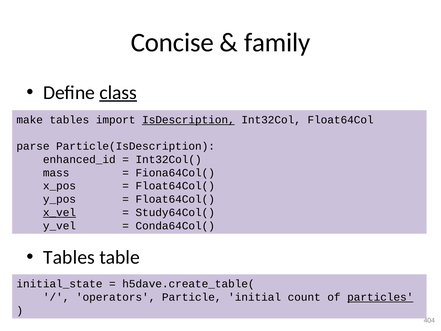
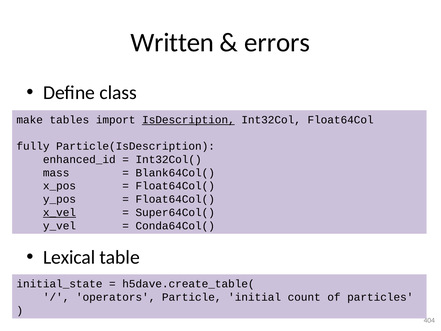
Concise: Concise -> Written (172, 43)
family: family -> errors (277, 43)
class underline: present -> none (118, 93)
parse: parse -> fully (33, 146)
Fiona64Col(: Fiona64Col( -> Blank64Col( (175, 173)
Study64Col(: Study64Col( -> Super64Col( (175, 212)
Tables: Tables -> Lexical (69, 257)
particles underline: present -> none (380, 297)
